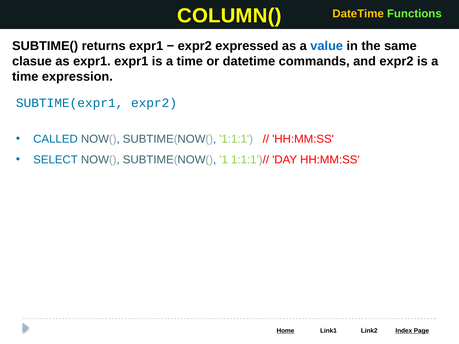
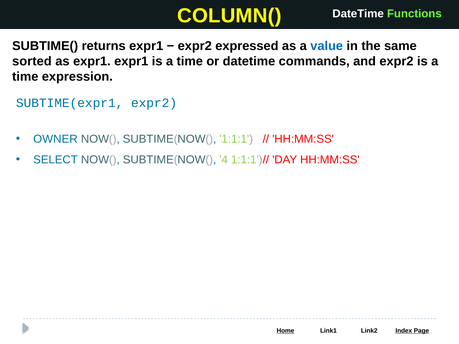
DateTime colour: yellow -> white (358, 14)
clasue: clasue -> sorted (32, 61)
CALLED: CALLED -> OWNER (55, 139)
1: 1 -> 4 (224, 160)
